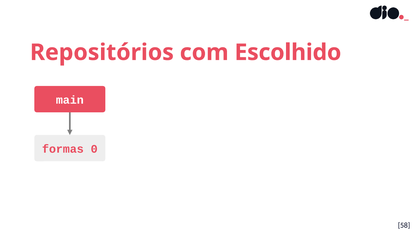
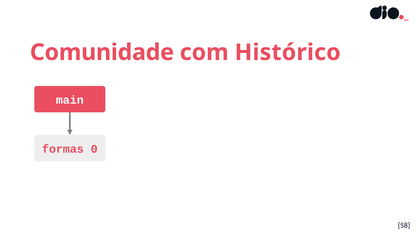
Repositórios: Repositórios -> Comunidade (102, 52)
Escolhido: Escolhido -> Histórico (288, 52)
